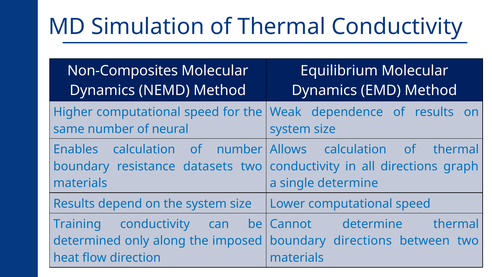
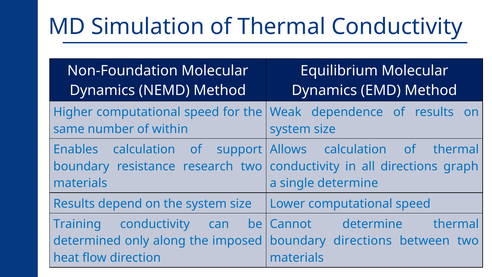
Non-Composites: Non-Composites -> Non-Foundation (123, 71)
neural: neural -> within (170, 129)
of number: number -> support (240, 149)
datasets: datasets -> research (208, 166)
